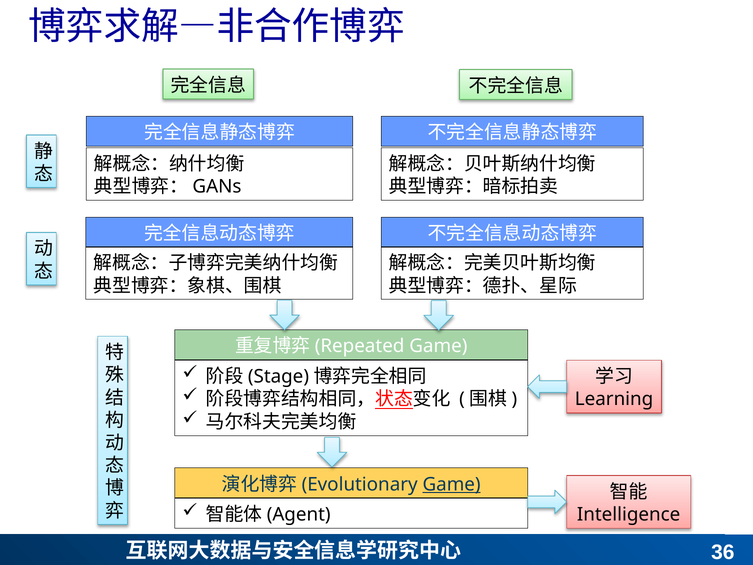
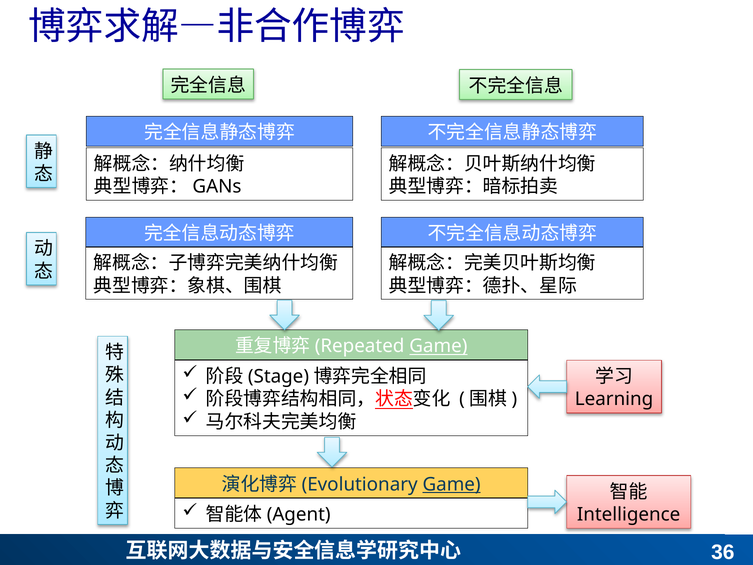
Game underline: none -> present (438, 346)
